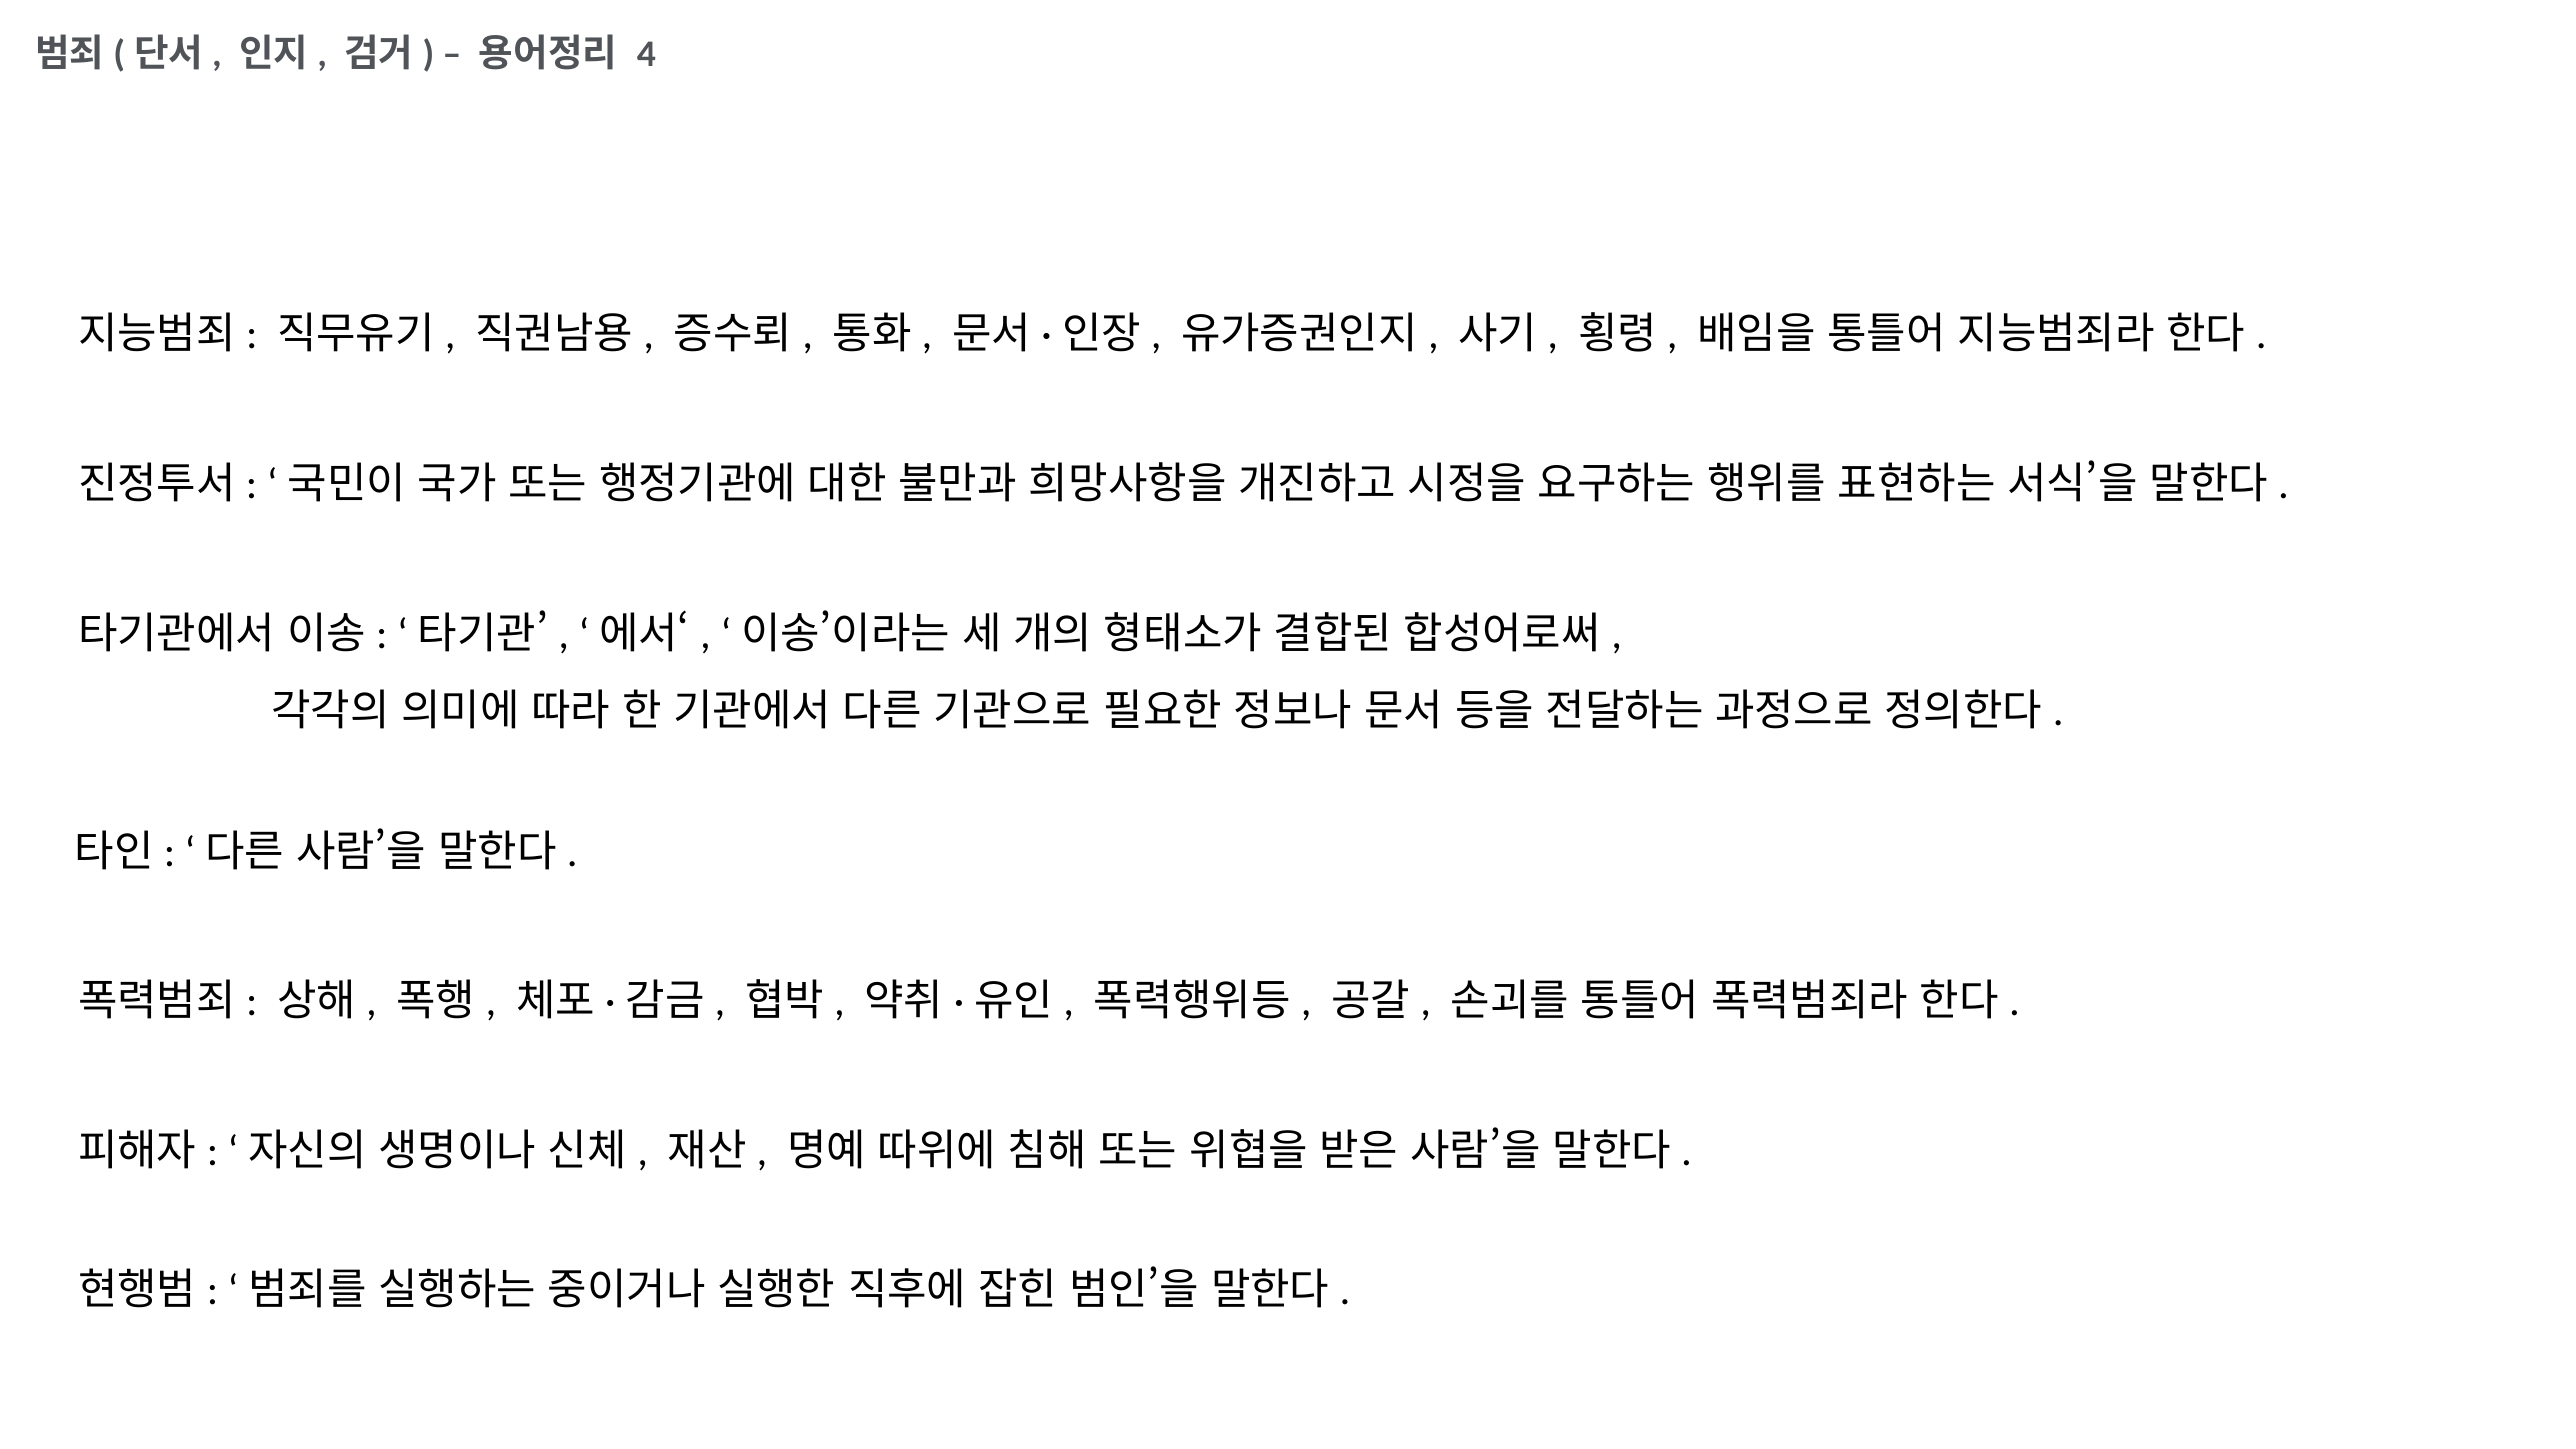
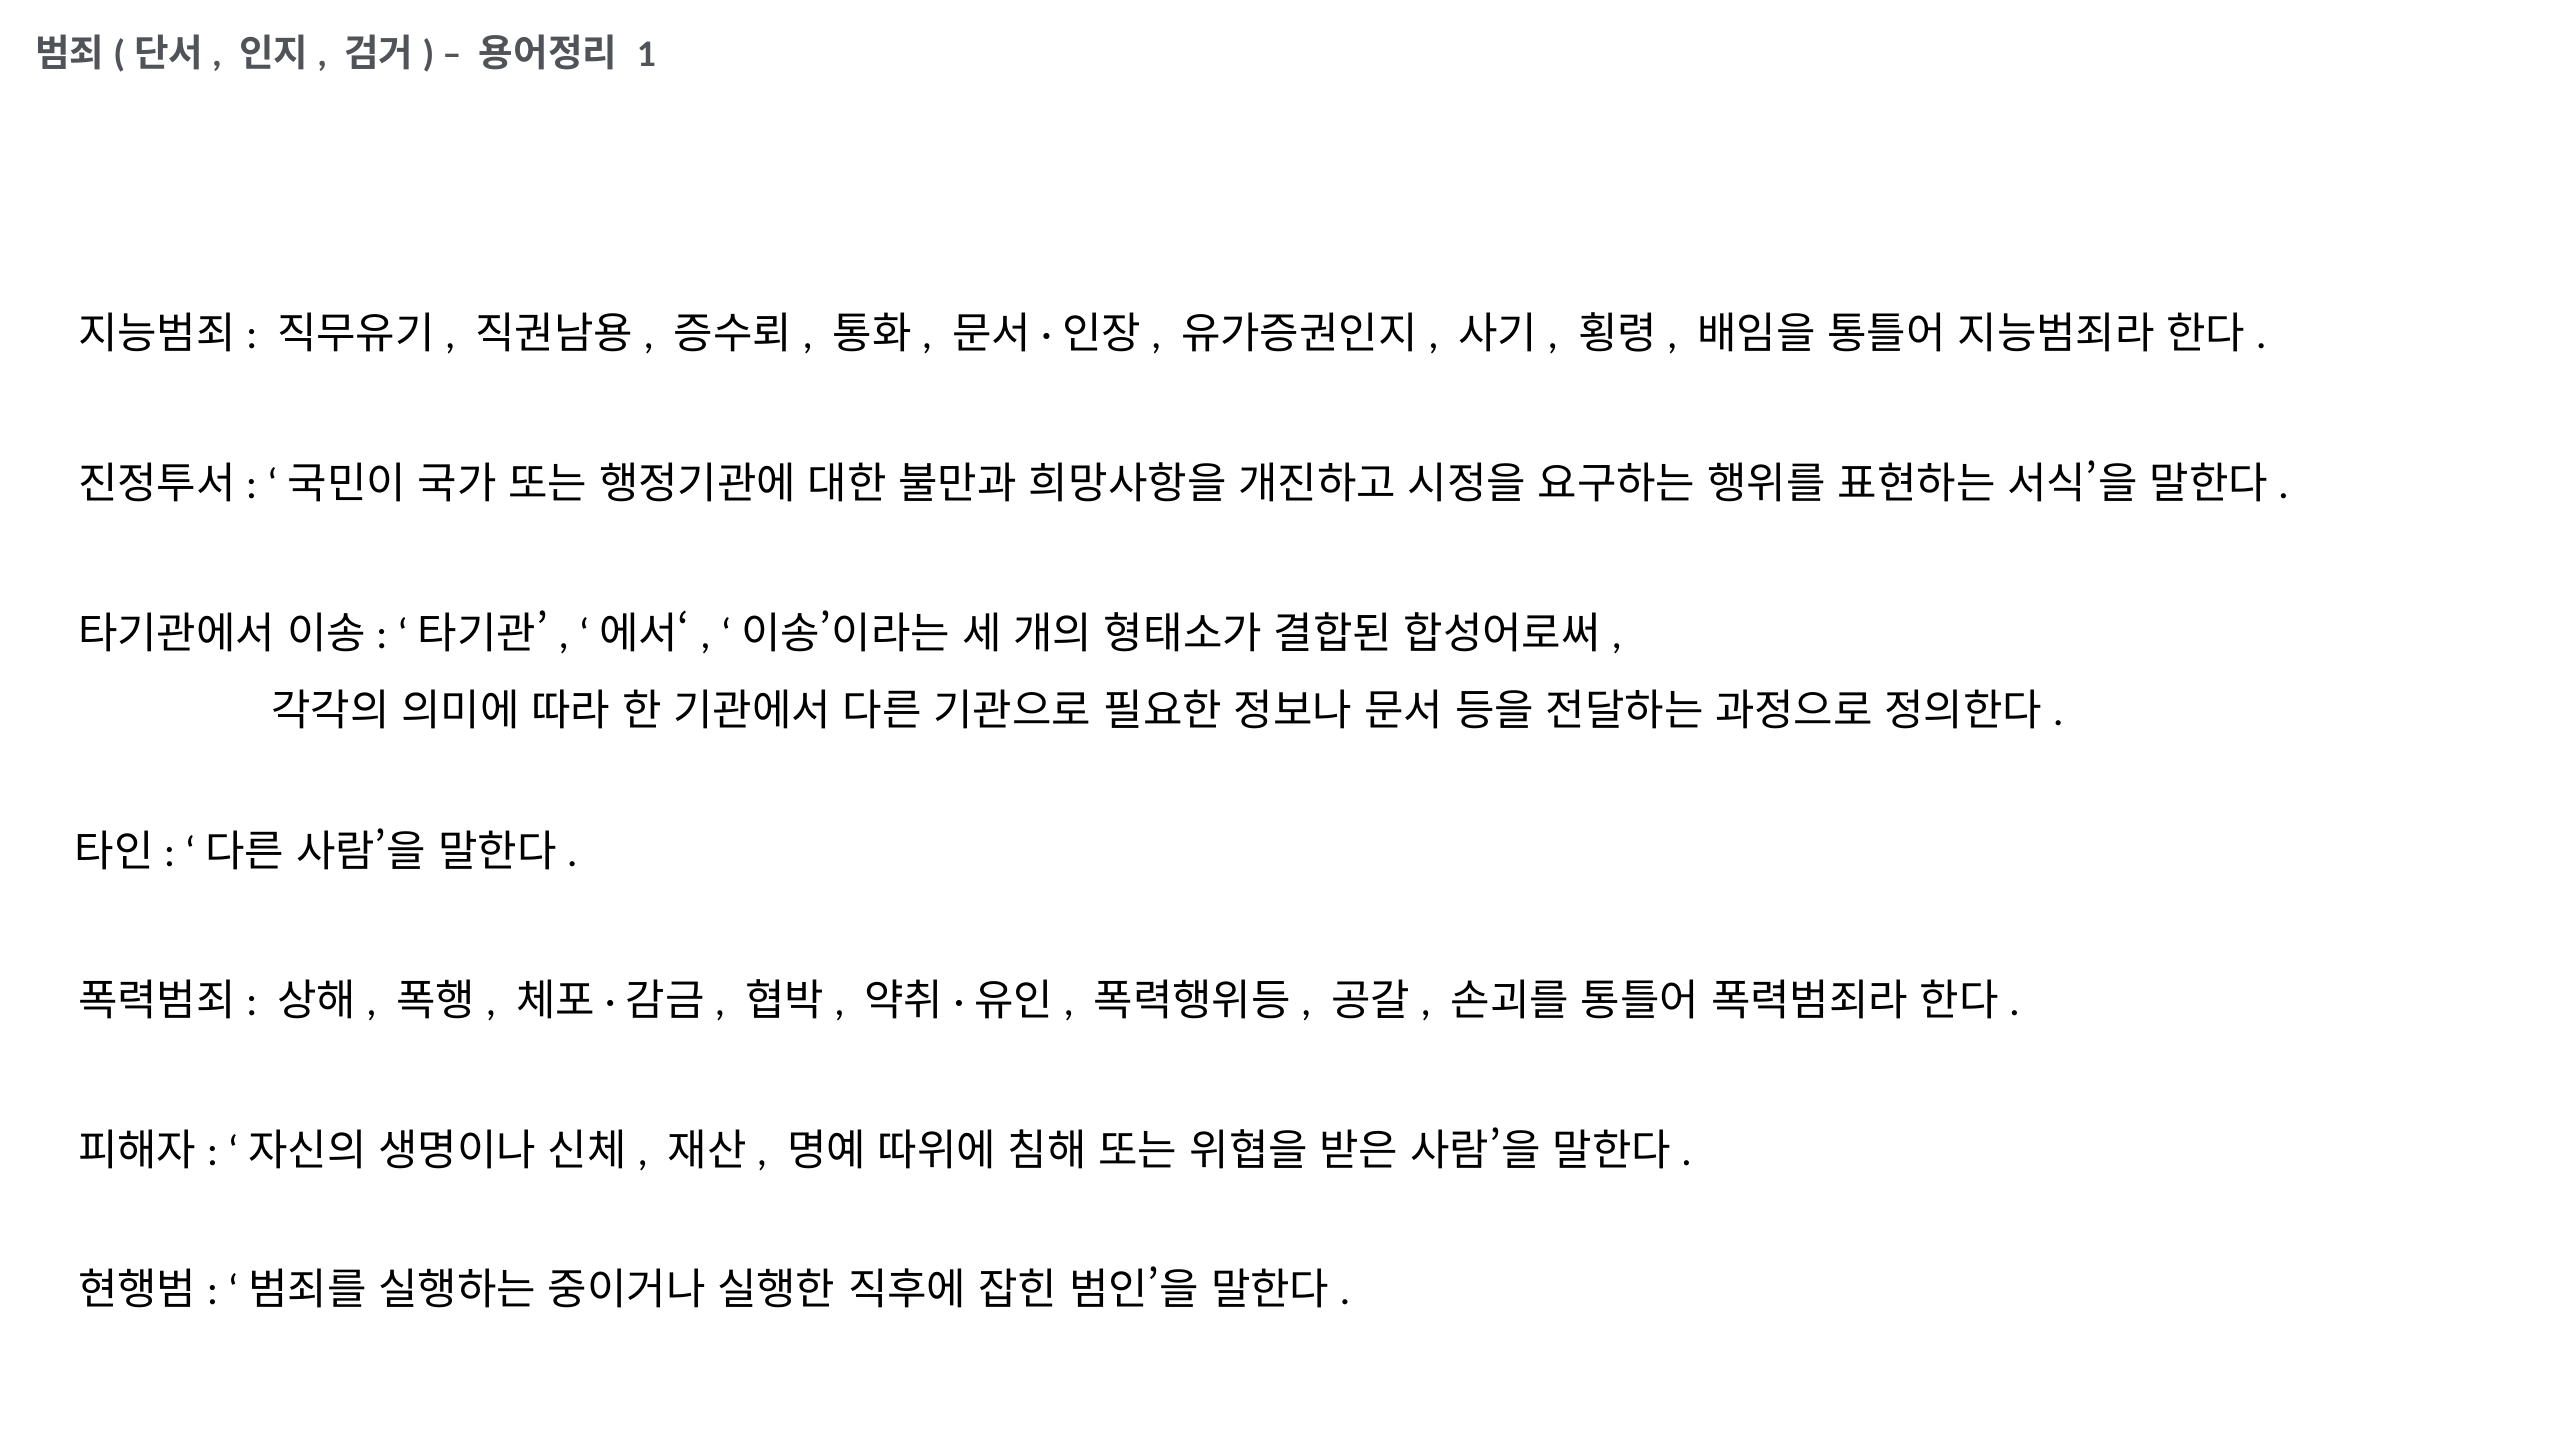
4: 4 -> 1 (646, 54)
